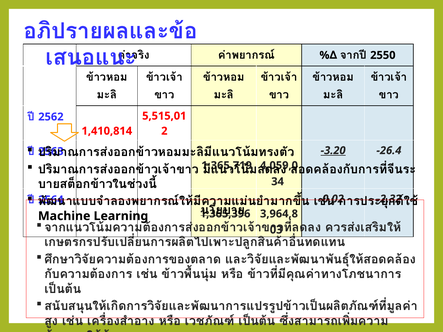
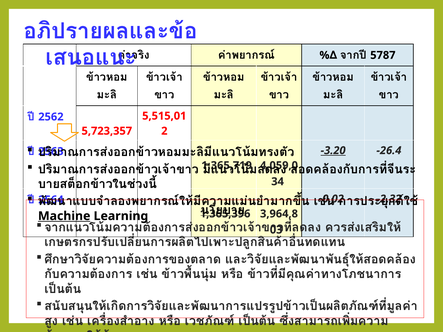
2550: 2550 -> 5787 (383, 55)
1,410,814: 1,410,814 -> 5,723,357 (107, 131)
Machine underline: none -> present (64, 216)
